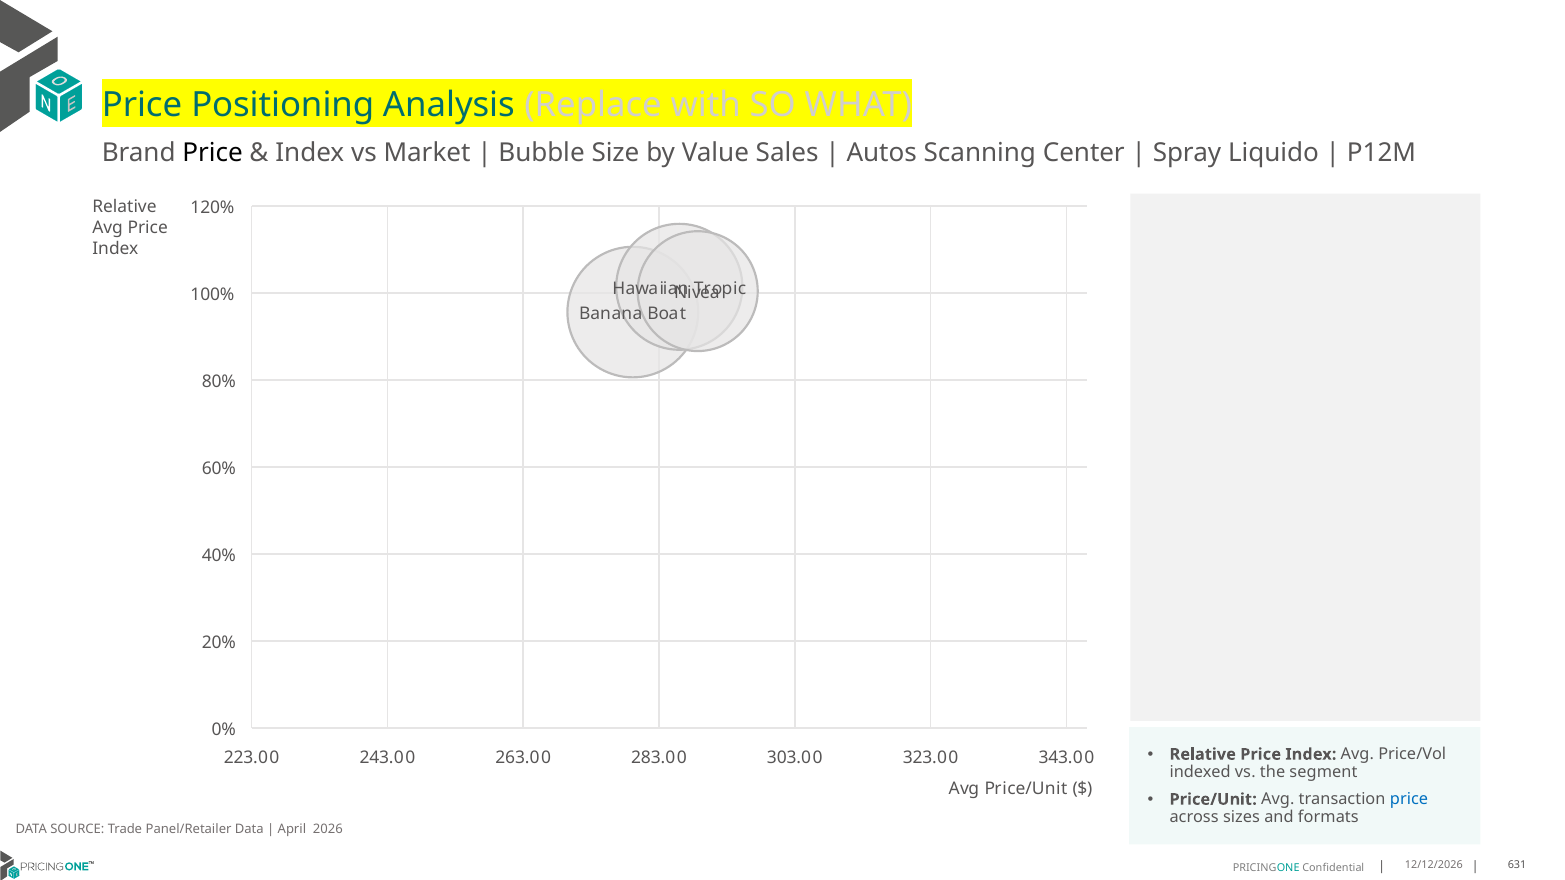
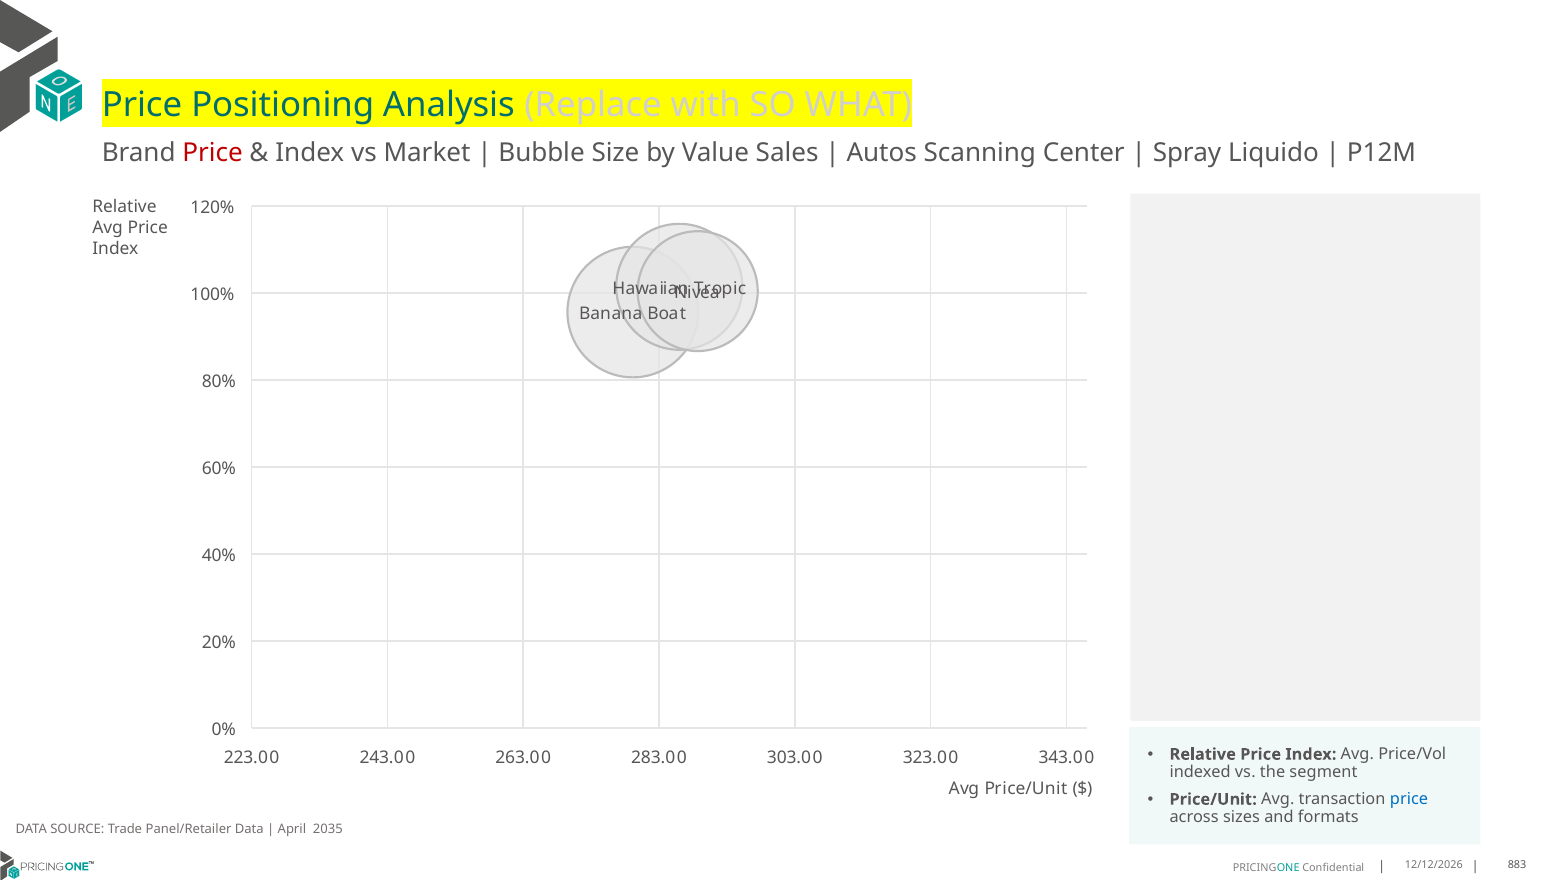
Price colour: black -> red (213, 153)
2026: 2026 -> 2035 (328, 829)
631: 631 -> 883 (1517, 866)
